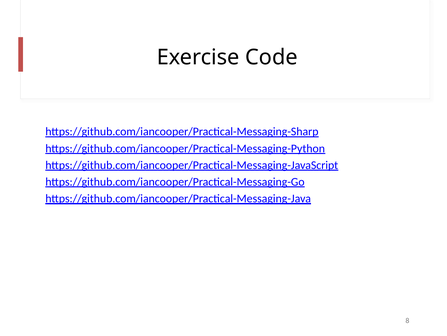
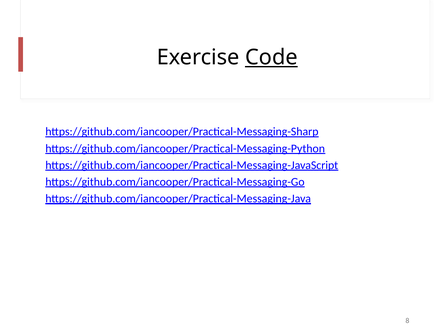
Code underline: none -> present (271, 57)
